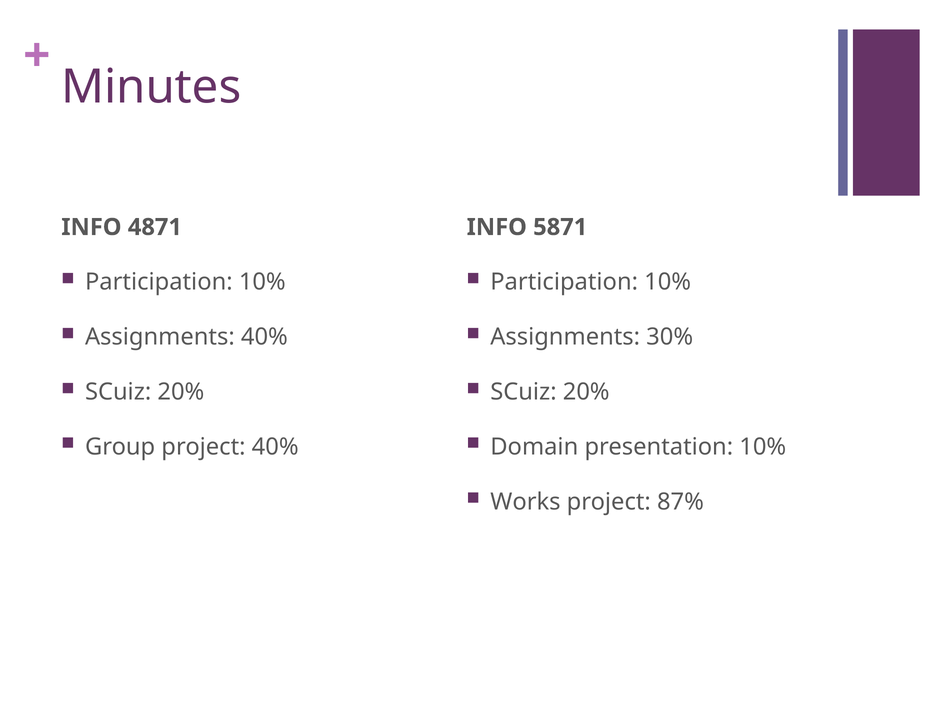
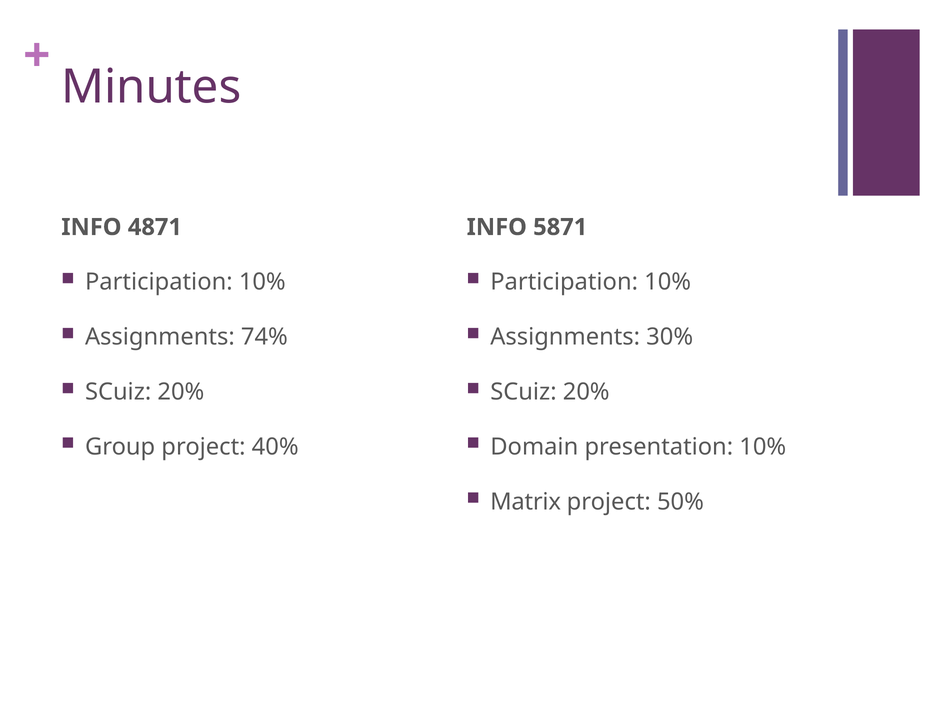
Assignments 40%: 40% -> 74% (264, 337)
Works: Works -> Matrix (526, 502)
87%: 87% -> 50% (680, 502)
